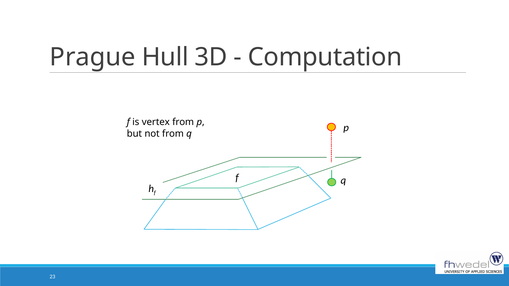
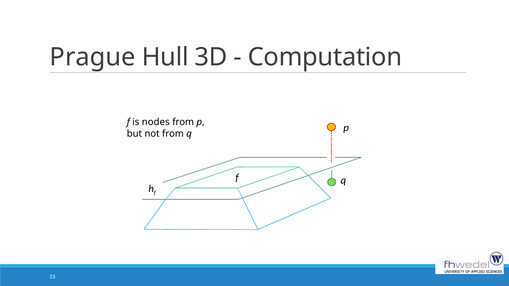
vertex: vertex -> nodes (156, 122)
